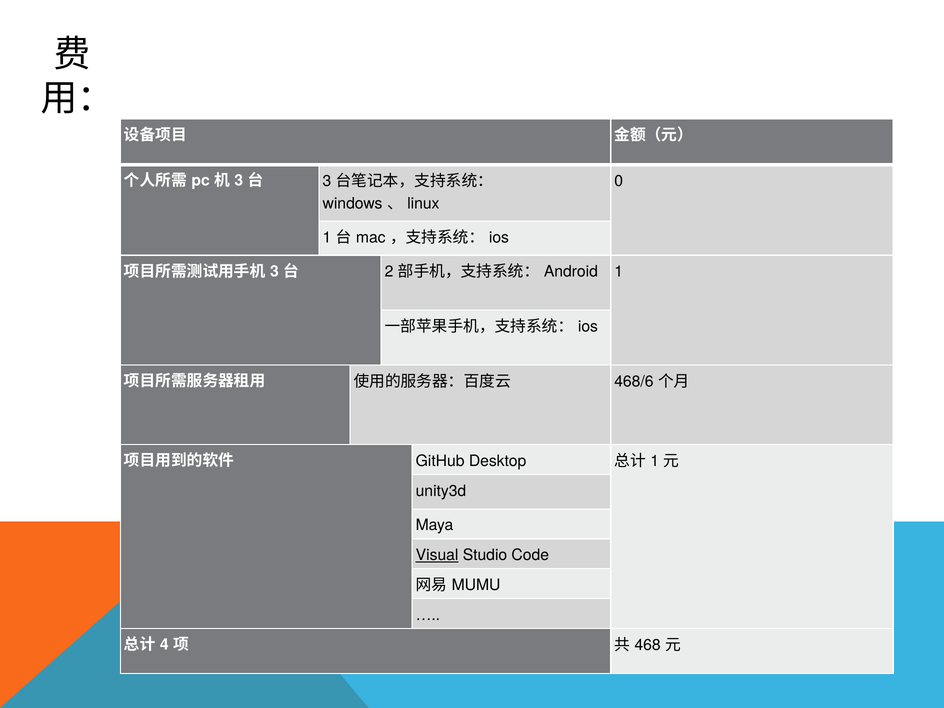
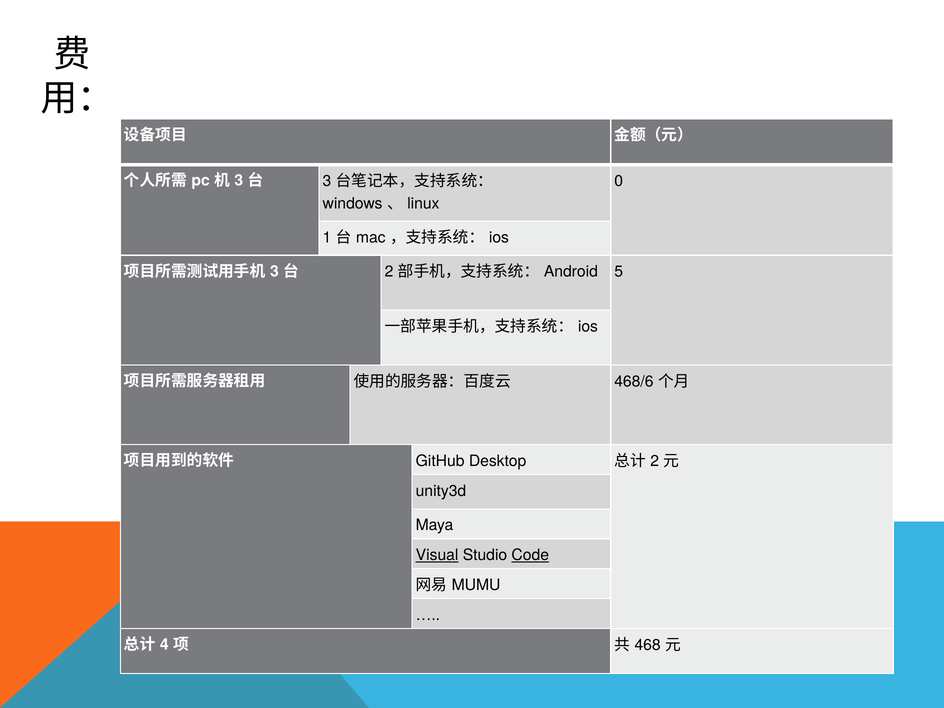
1: 1 -> 5 (619, 272)
1: 1 -> 2 (655, 461)
Code underline: none -> present (530, 555)
